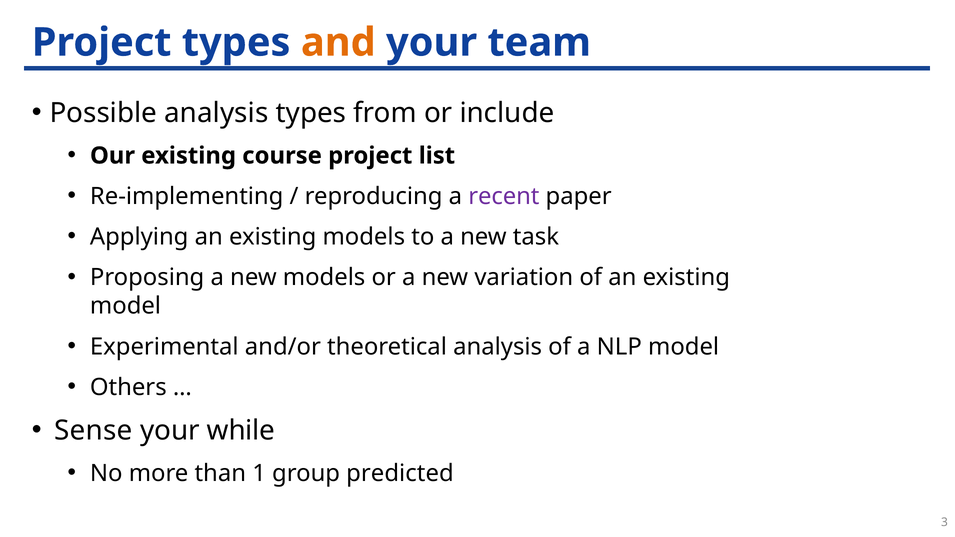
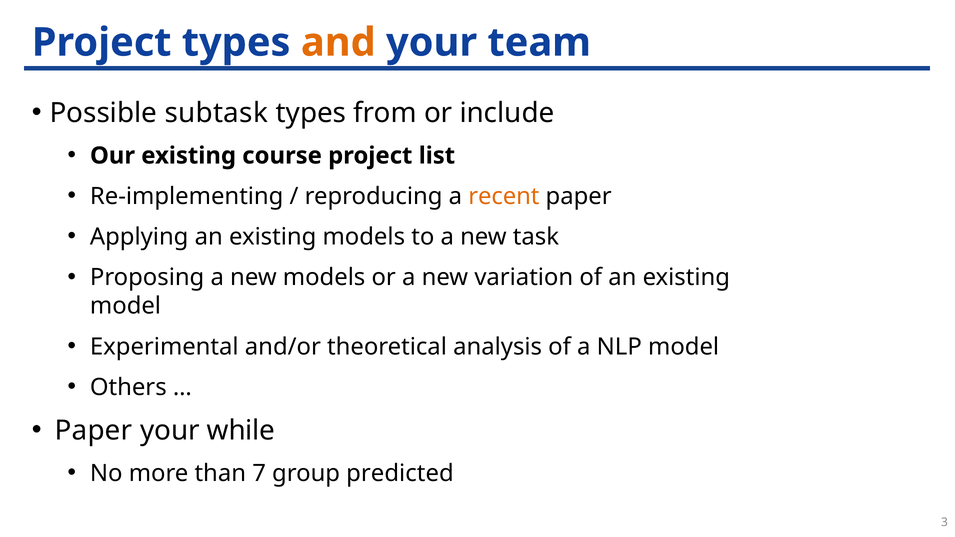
Possible analysis: analysis -> subtask (216, 113)
recent colour: purple -> orange (504, 196)
Sense: Sense -> Paper (94, 431)
1: 1 -> 7 (259, 473)
